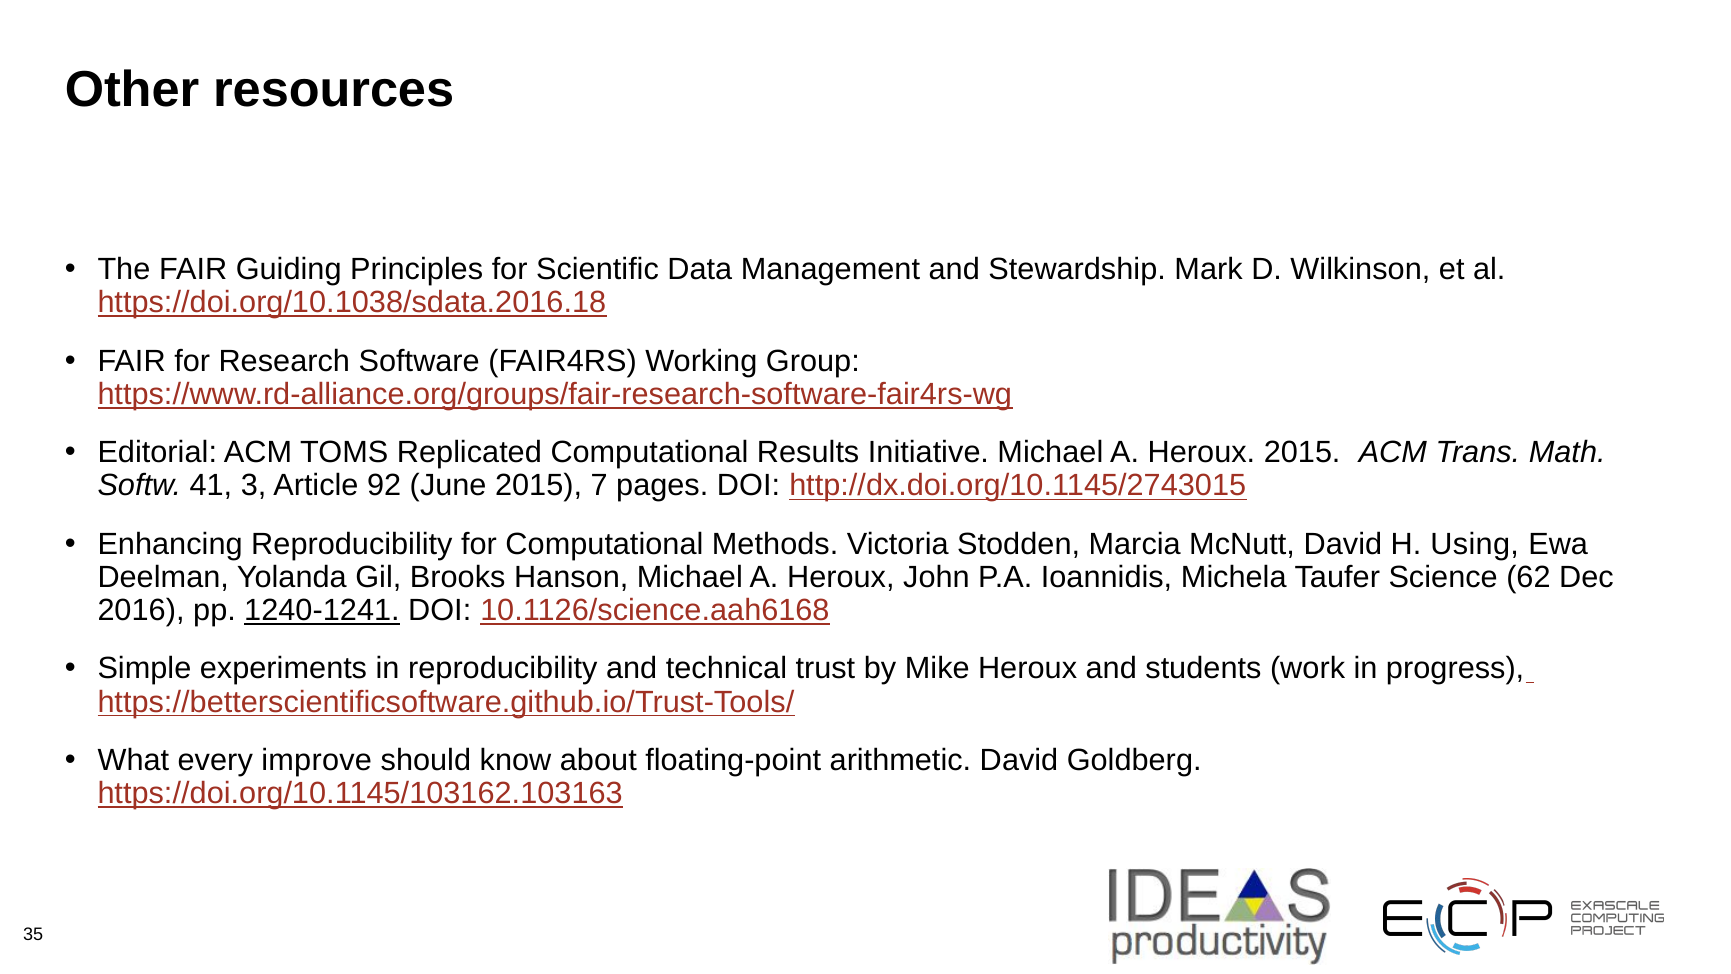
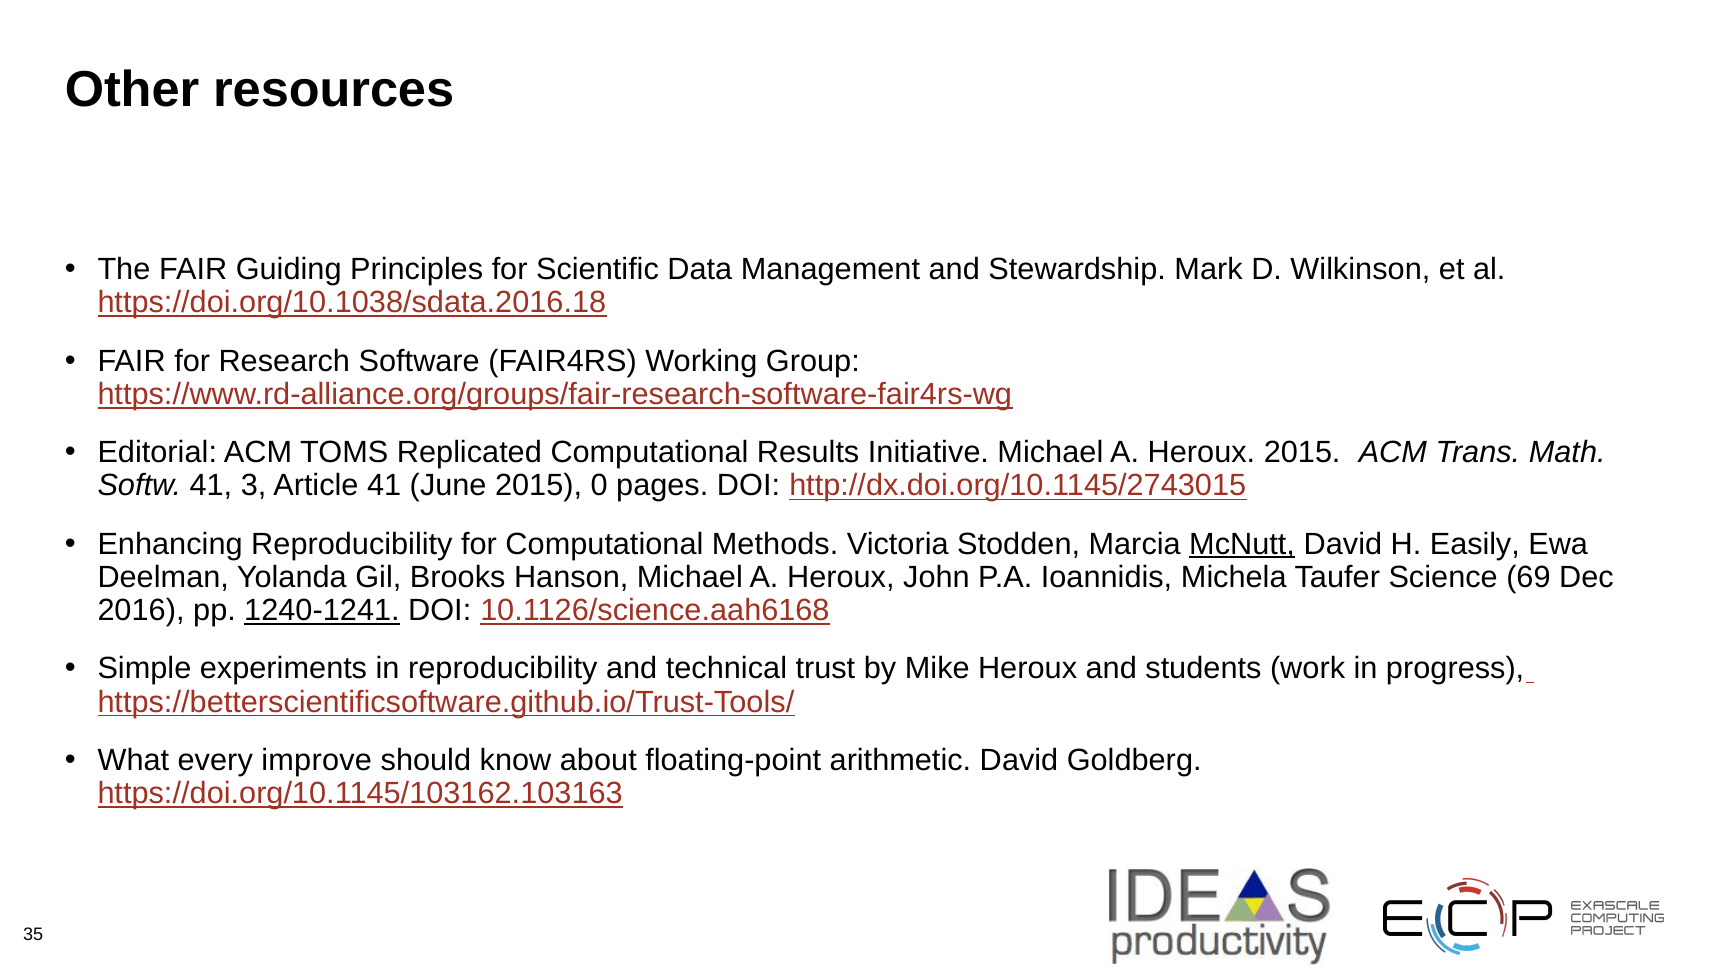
Article 92: 92 -> 41 (384, 486)
7: 7 -> 0 (599, 486)
McNutt underline: none -> present (1242, 544)
Using: Using -> Easily (1475, 544)
62: 62 -> 69 (1528, 577)
